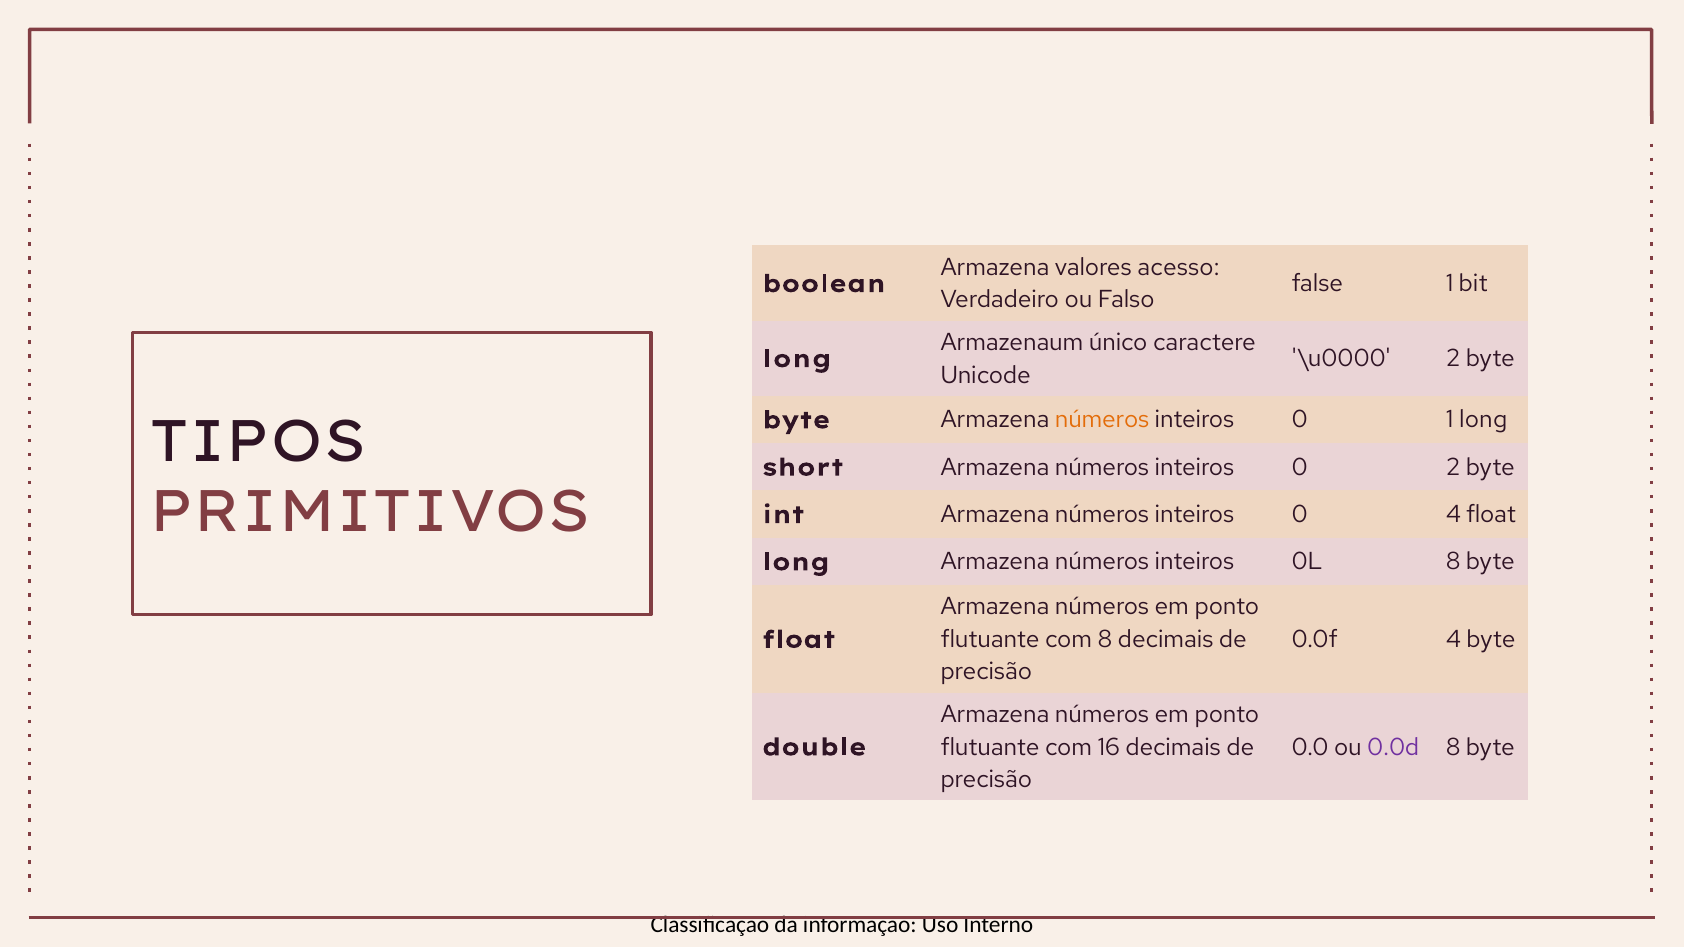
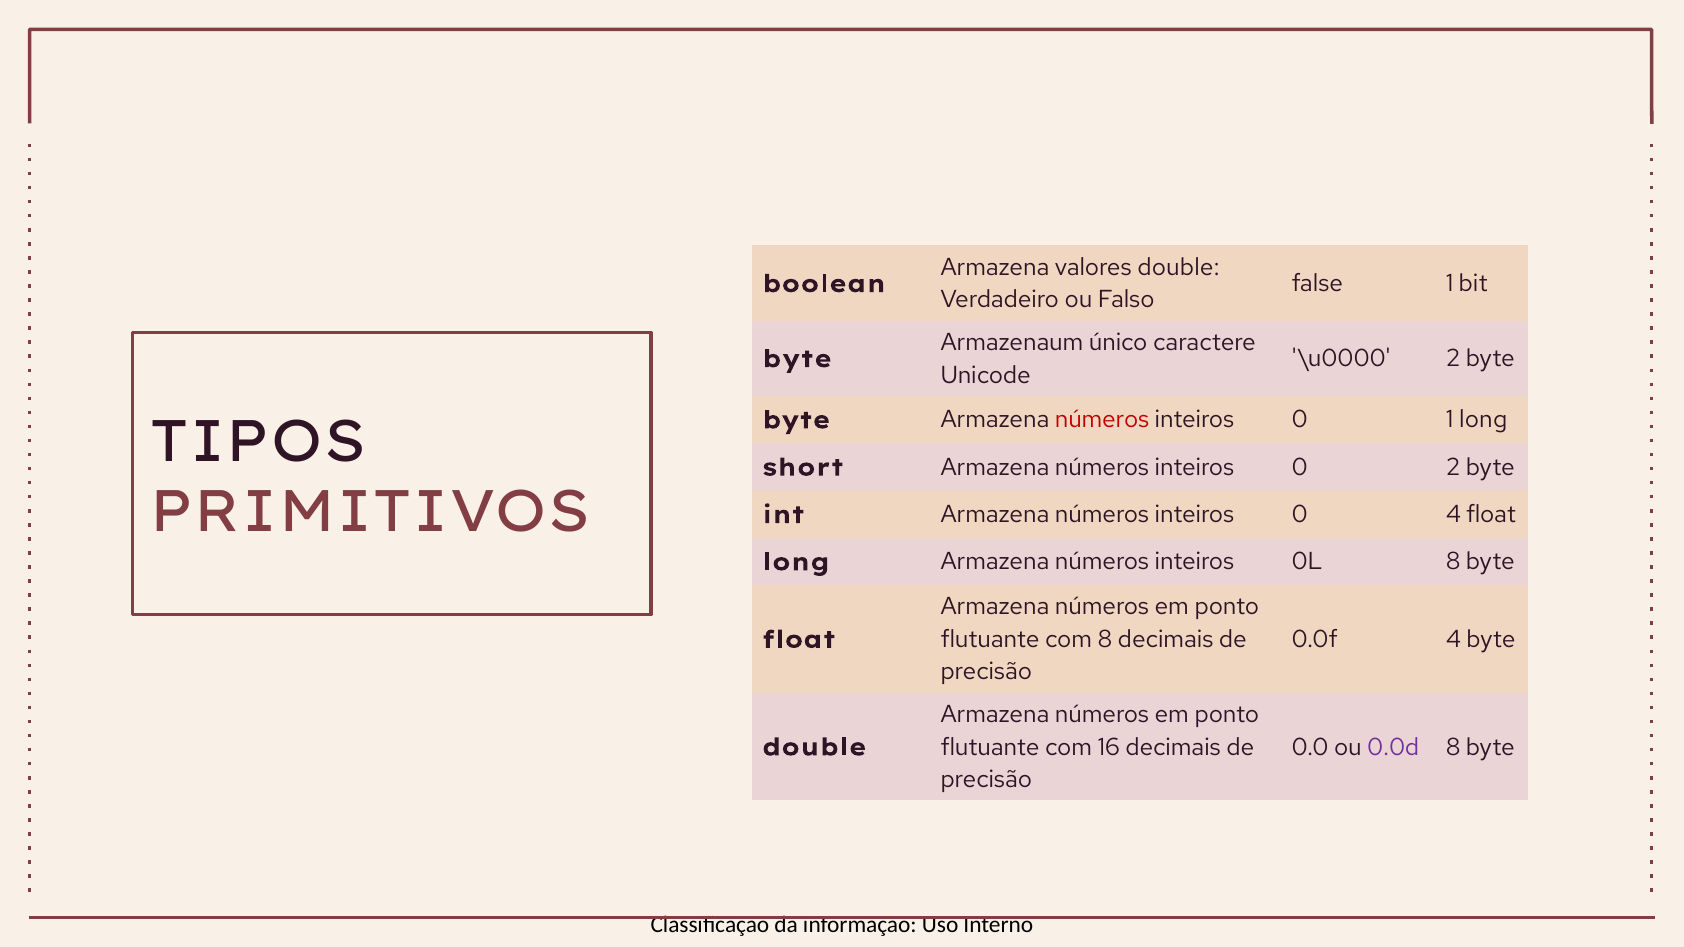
valores acesso: acesso -> double (1179, 267)
long: long -> byte (797, 359)
números colour: orange -> red (1102, 420)
